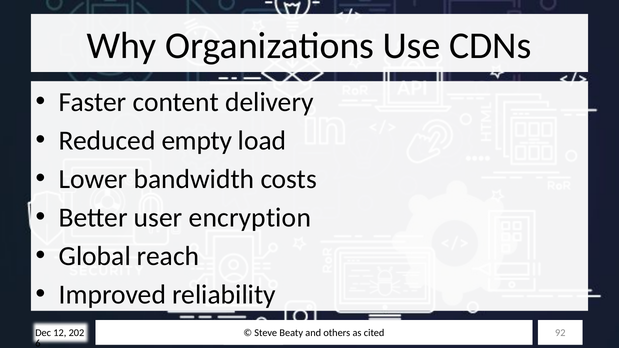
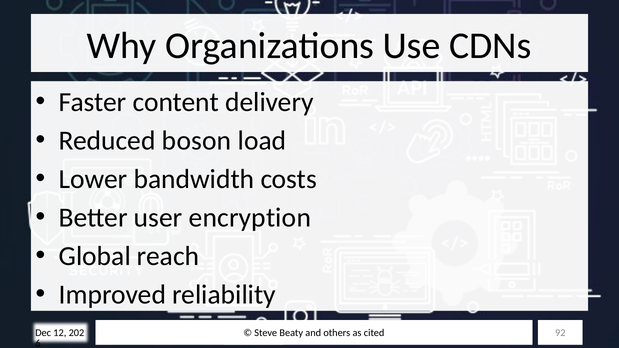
empty: empty -> boson (197, 141)
